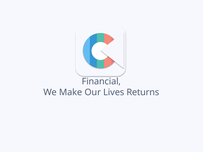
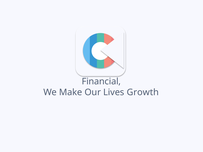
Returns: Returns -> Growth (143, 92)
